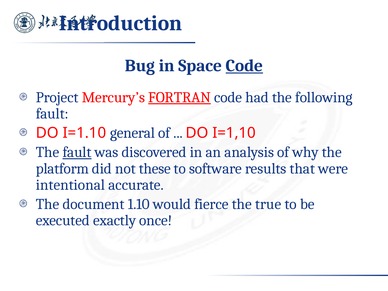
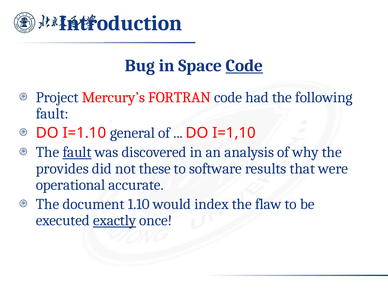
FORTRAN underline: present -> none (180, 97)
platform: platform -> provides (62, 169)
intentional: intentional -> operational (71, 185)
fierce: fierce -> index (211, 204)
true: true -> flaw (268, 204)
exactly underline: none -> present (115, 220)
